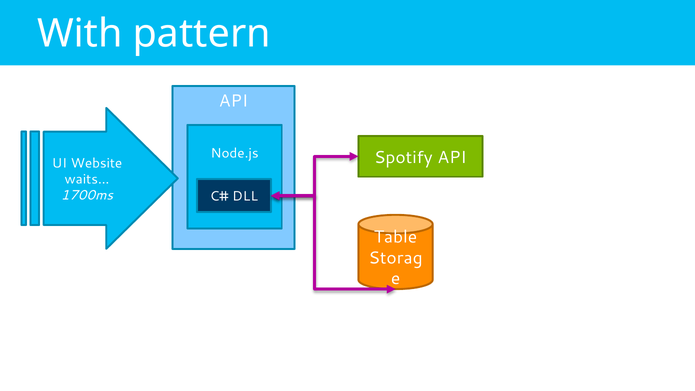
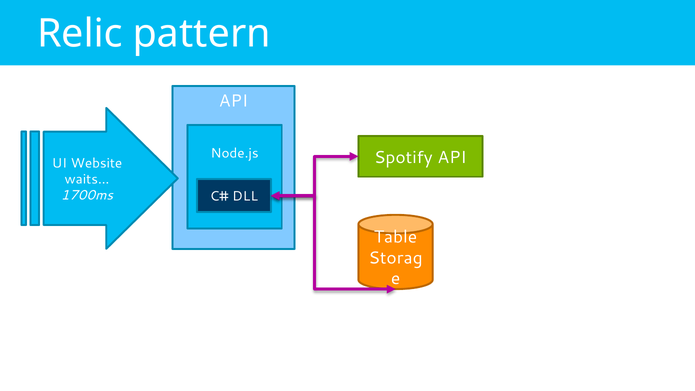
With: With -> Relic (80, 34)
